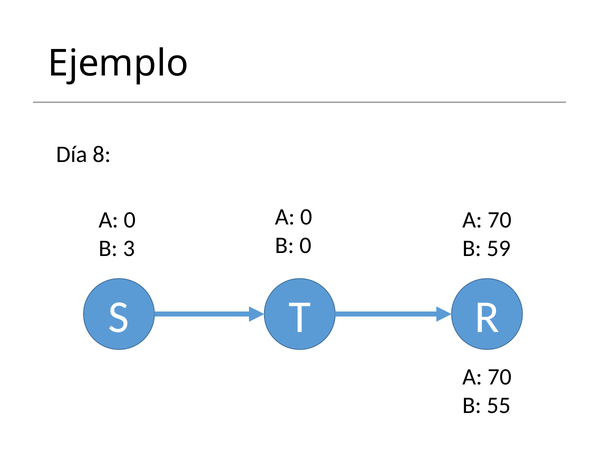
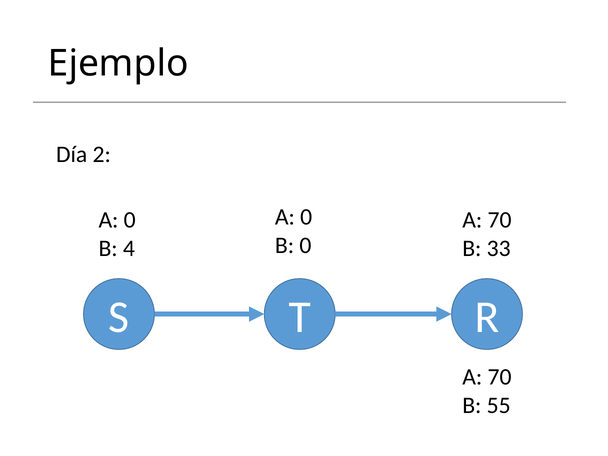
8: 8 -> 2 (102, 154)
3: 3 -> 4 (129, 248)
59: 59 -> 33 (499, 248)
